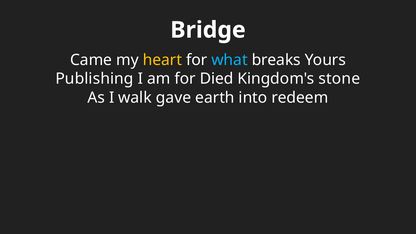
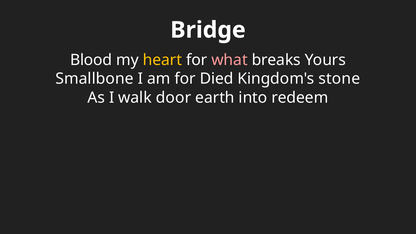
Came: Came -> Blood (91, 60)
what colour: light blue -> pink (230, 60)
Publishing: Publishing -> Smallbone (95, 79)
gave: gave -> door (173, 98)
